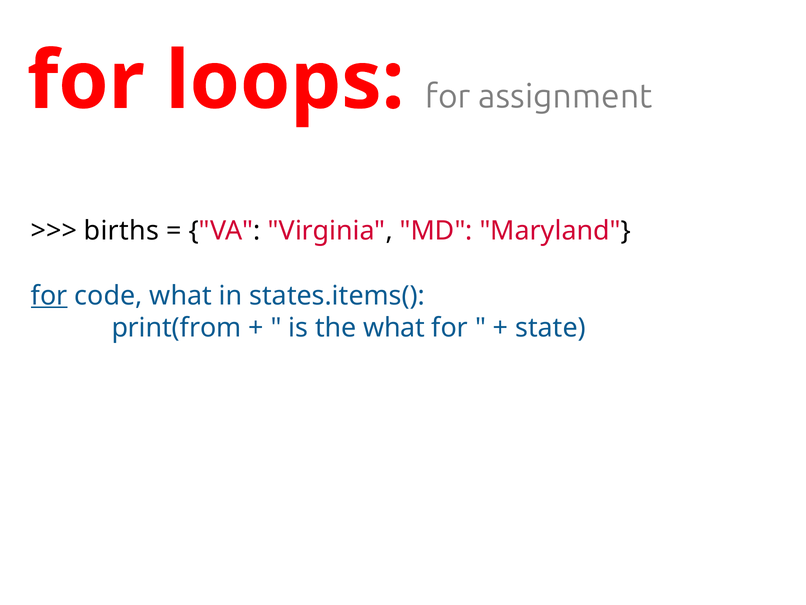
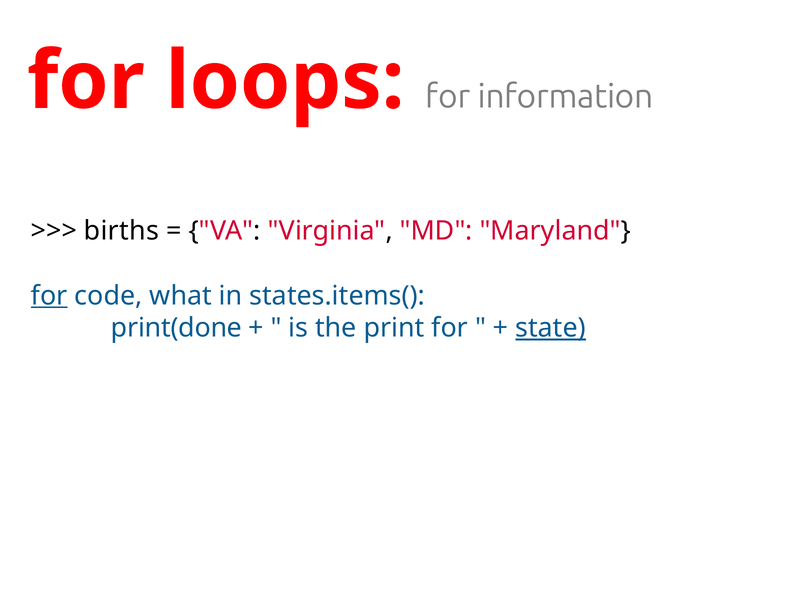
assignment: assignment -> information (566, 97)
print(from: print(from -> print(done (177, 328)
the what: what -> print (394, 328)
state underline: none -> present (551, 328)
